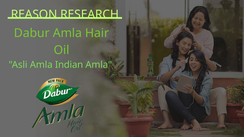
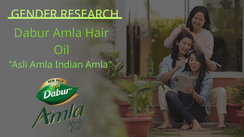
REASON: REASON -> GENDER (34, 14)
